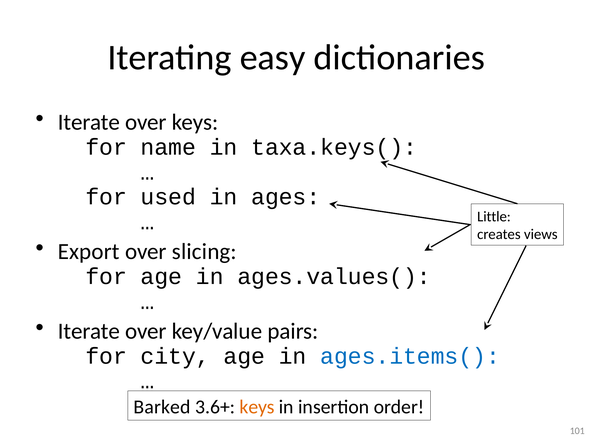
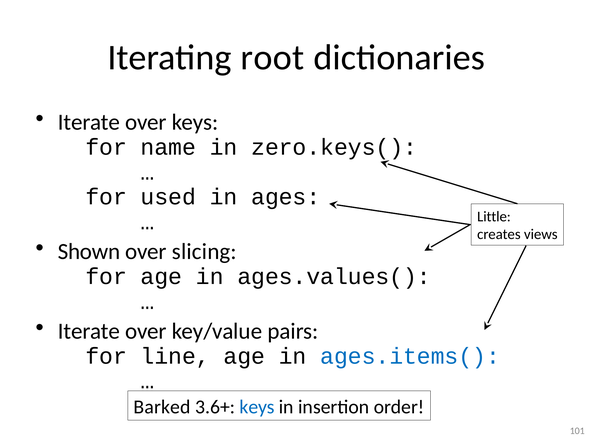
easy: easy -> root (272, 57)
taxa.keys(: taxa.keys( -> zero.keys( (334, 147)
Export: Export -> Shown (89, 251)
city: city -> line (175, 356)
keys colour: orange -> blue (257, 407)
